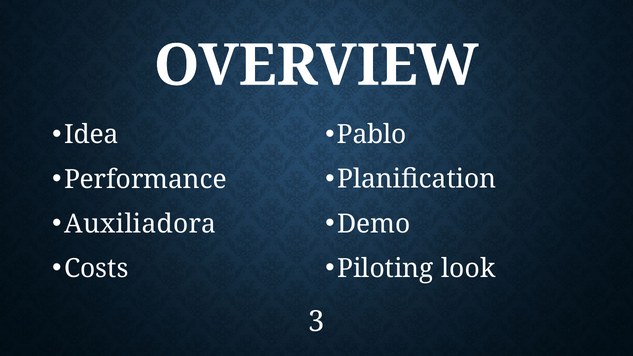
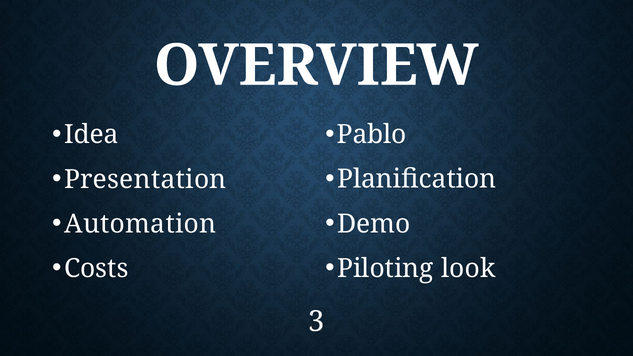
Performance: Performance -> Presentation (145, 179)
Auxiliadora: Auxiliadora -> Automation (140, 224)
